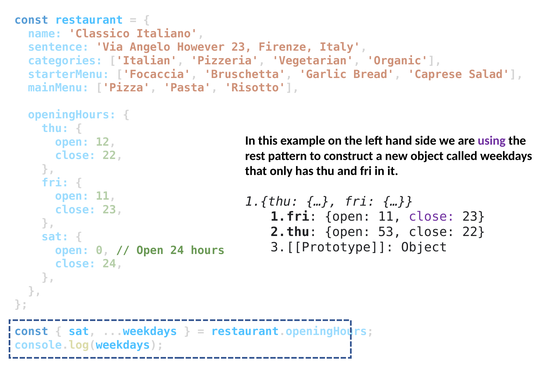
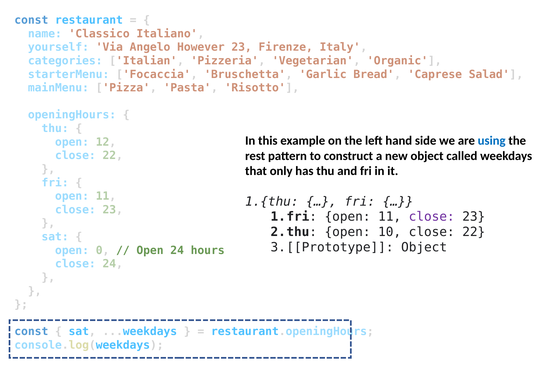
sentence: sentence -> yourself (58, 47)
using colour: purple -> blue (492, 141)
53: 53 -> 10 (390, 232)
